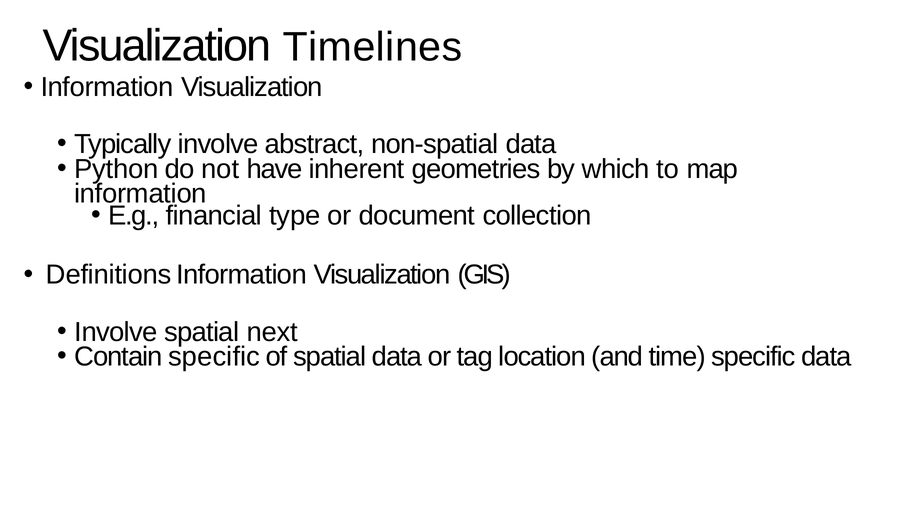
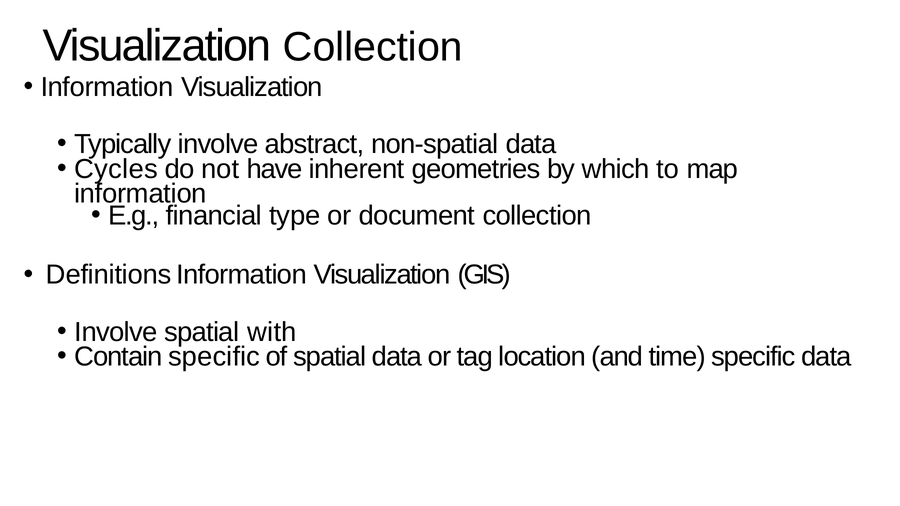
Visualization Timelines: Timelines -> Collection (373, 47)
Python: Python -> Cycles (116, 169)
next: next -> with (272, 332)
